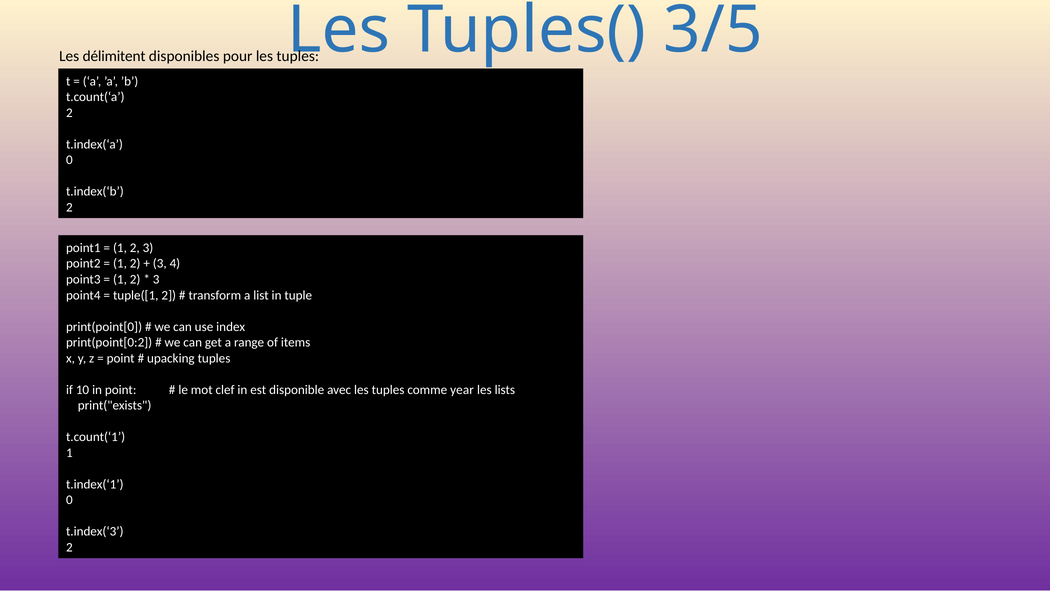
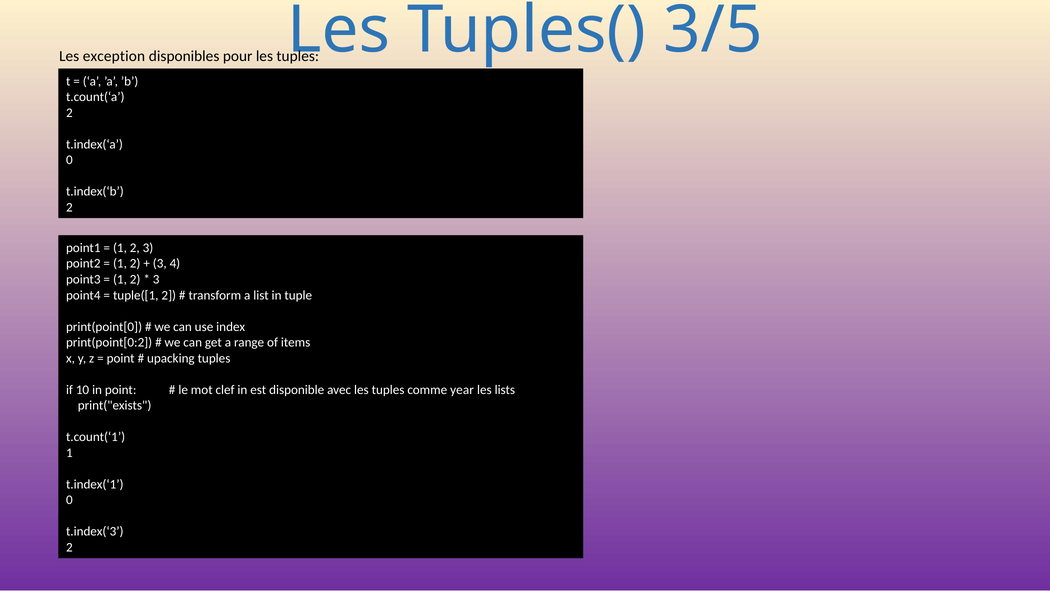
délimitent: délimitent -> exception (114, 56)
